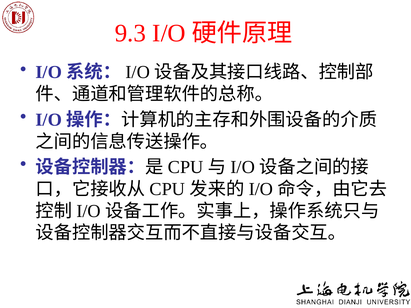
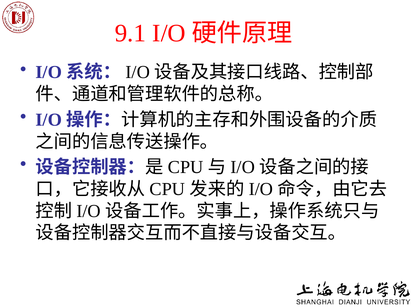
9.3: 9.3 -> 9.1 (130, 33)
